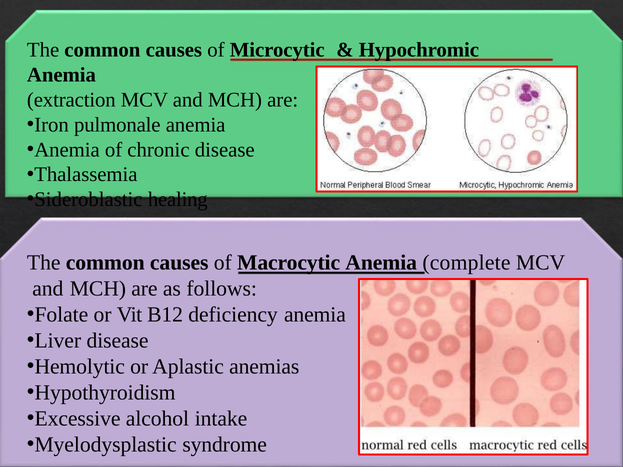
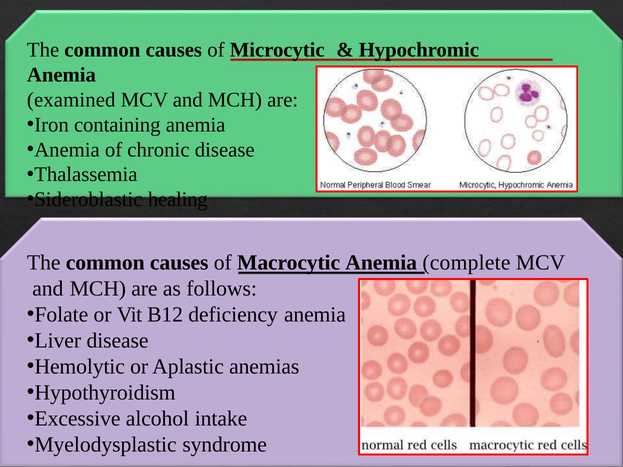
extraction: extraction -> examined (71, 100)
pulmonale: pulmonale -> containing (117, 125)
